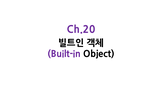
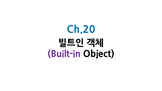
Ch.20 colour: purple -> blue (81, 30)
